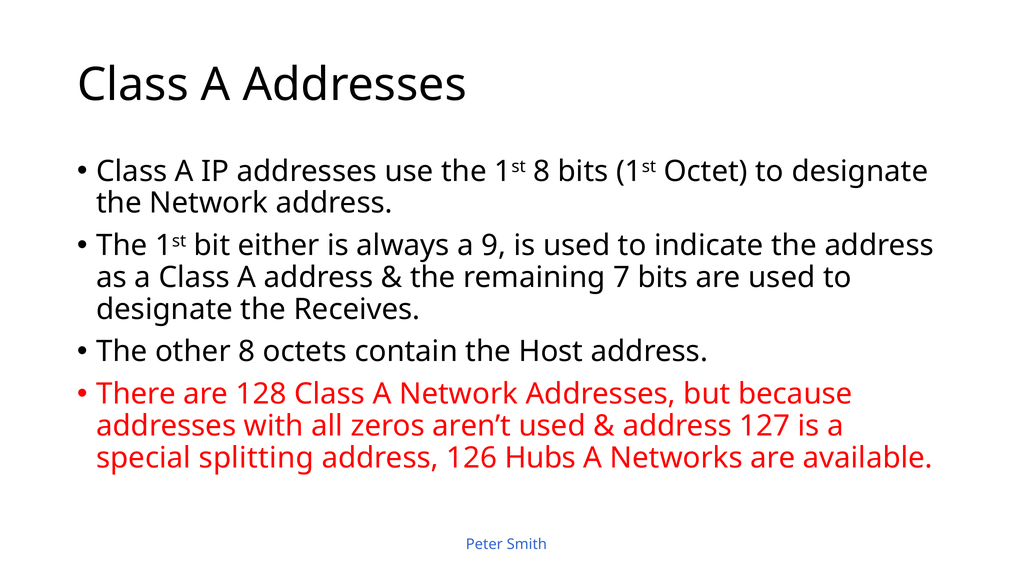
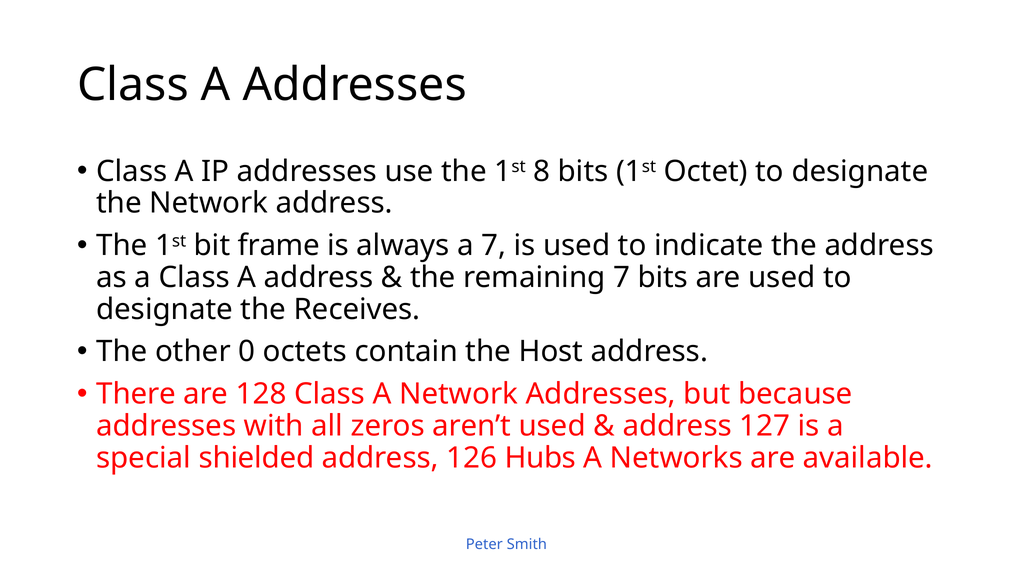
either: either -> frame (279, 245)
a 9: 9 -> 7 (494, 245)
other 8: 8 -> 0 (247, 352)
splitting: splitting -> shielded (256, 458)
